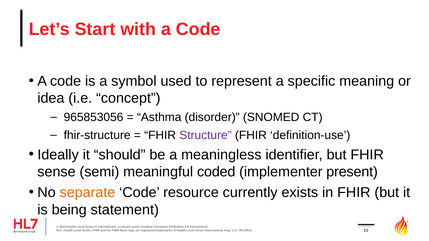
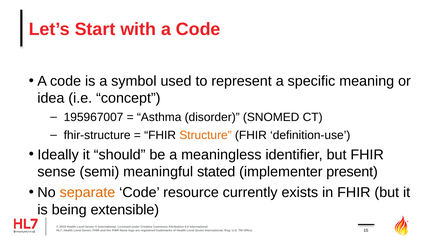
965853056: 965853056 -> 195967007 (94, 118)
Structure colour: purple -> orange (206, 135)
coded: coded -> stated (216, 172)
statement: statement -> extensible (125, 210)
